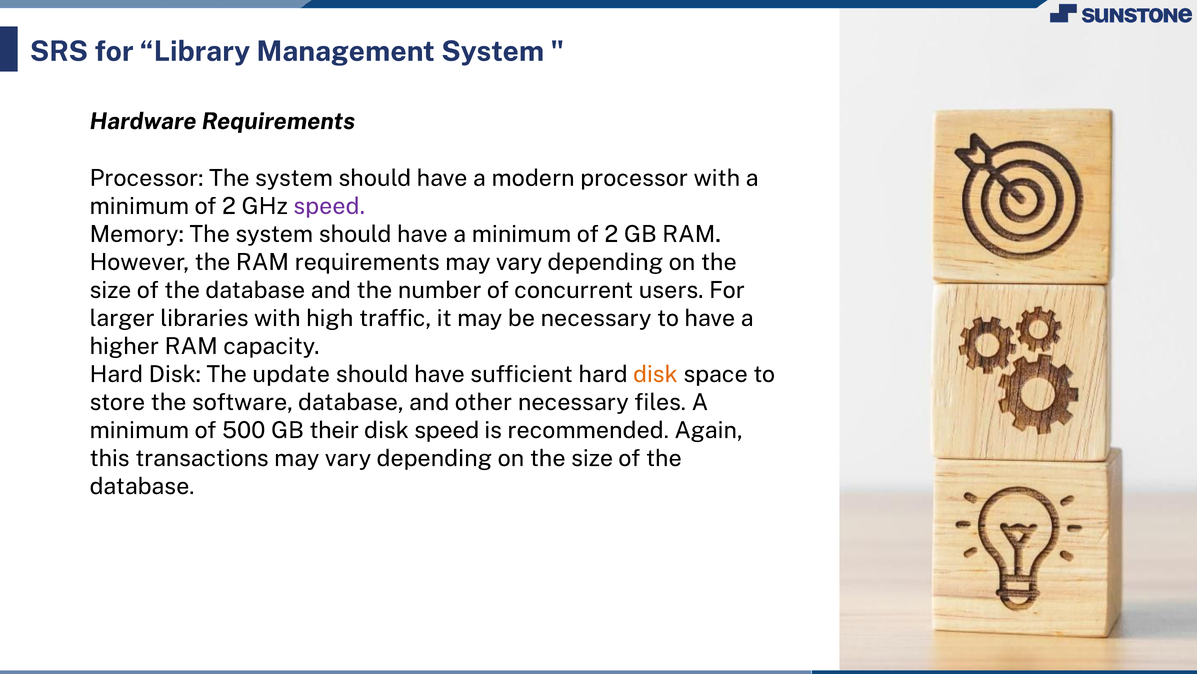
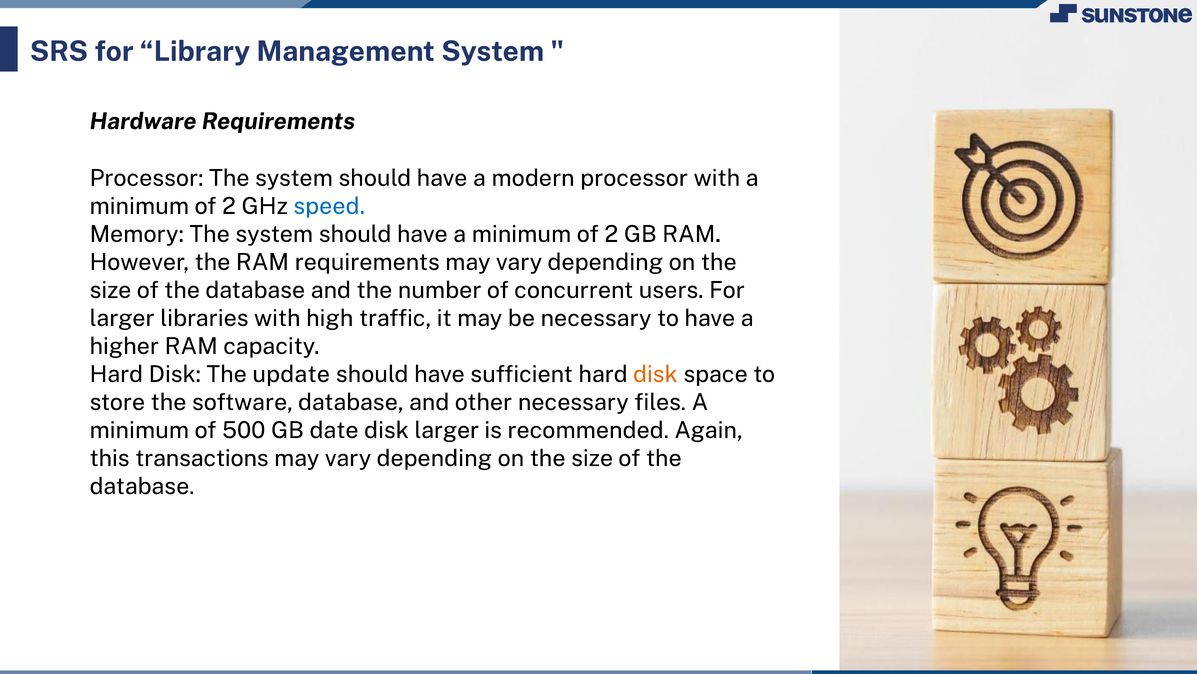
speed colour: purple -> blue (329, 206)
their: their -> date (334, 430)
disk speed: speed -> larger (447, 430)
